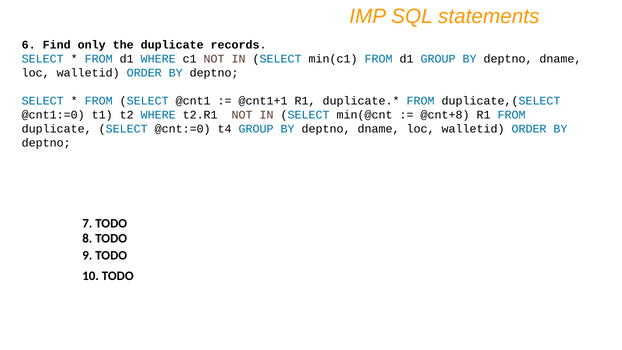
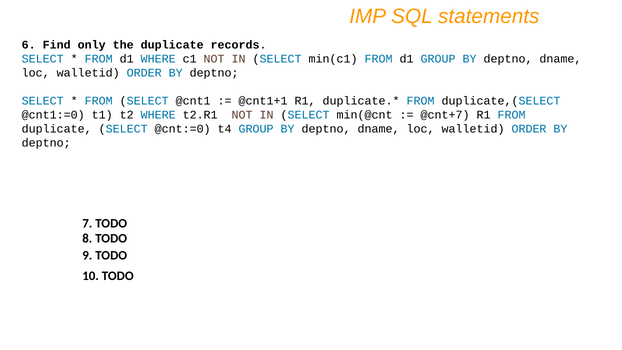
@cnt+8: @cnt+8 -> @cnt+7 (445, 115)
